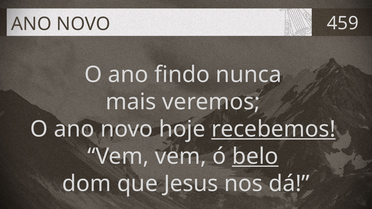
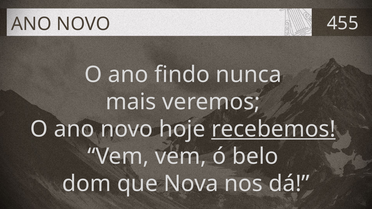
459: 459 -> 455 (343, 23)
belo underline: present -> none (255, 157)
Jesus: Jesus -> Nova (191, 184)
